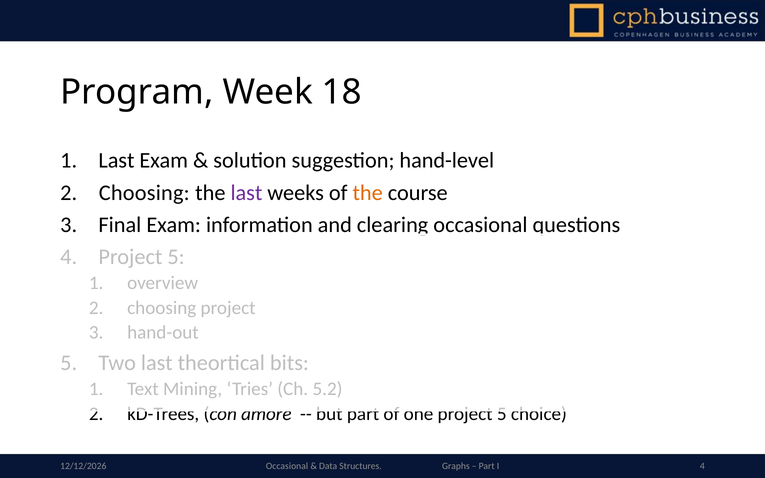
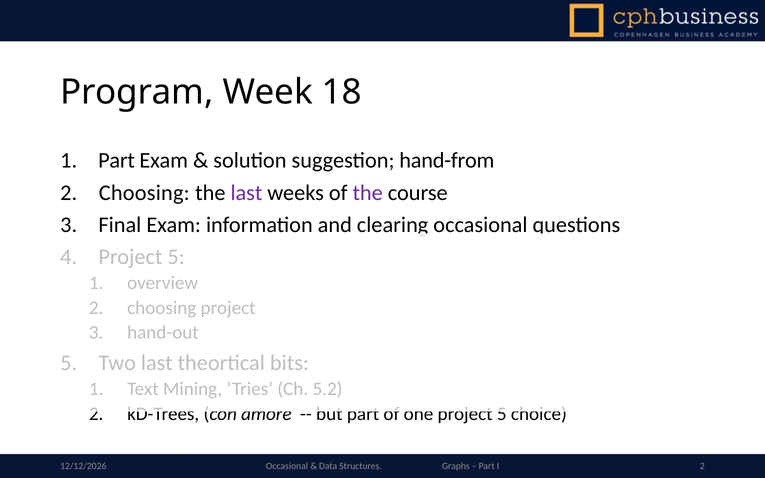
Last: Last -> Part (117, 161)
hand-level: hand-level -> hand-from (447, 161)
the colour: orange -> purple (368, 193)
I 4: 4 -> 2 (702, 466)
